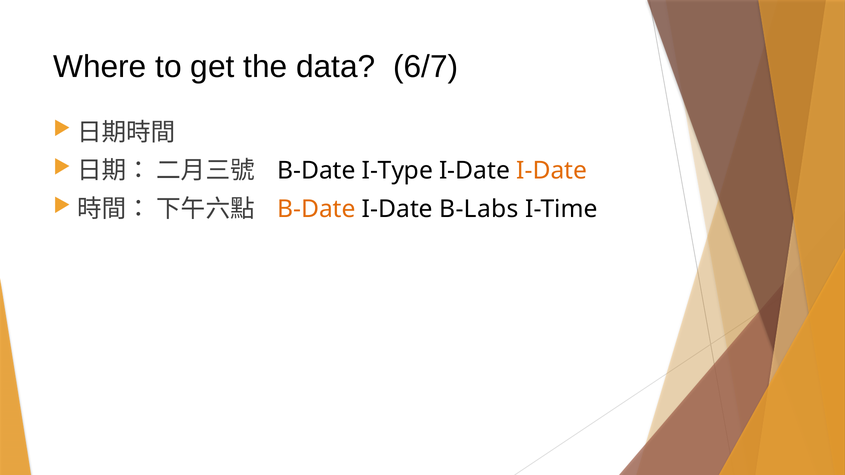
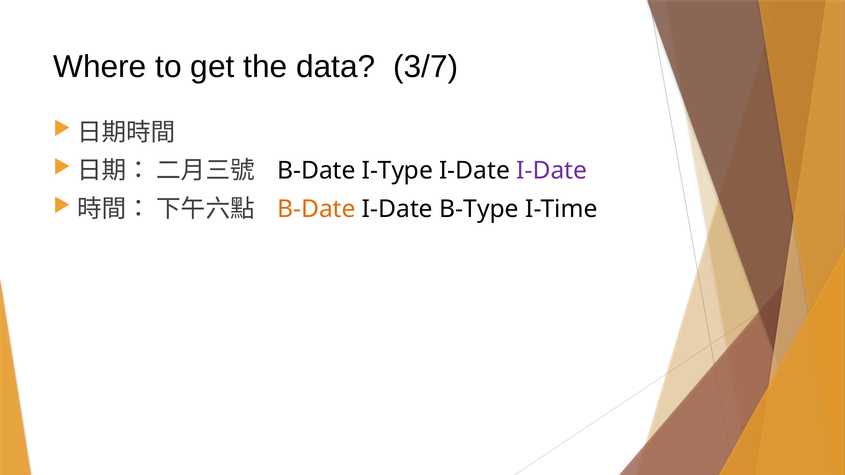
6/7: 6/7 -> 3/7 (426, 67)
I-Date colour: orange -> purple (552, 171)
B-Labs: B-Labs -> B-Type (479, 209)
